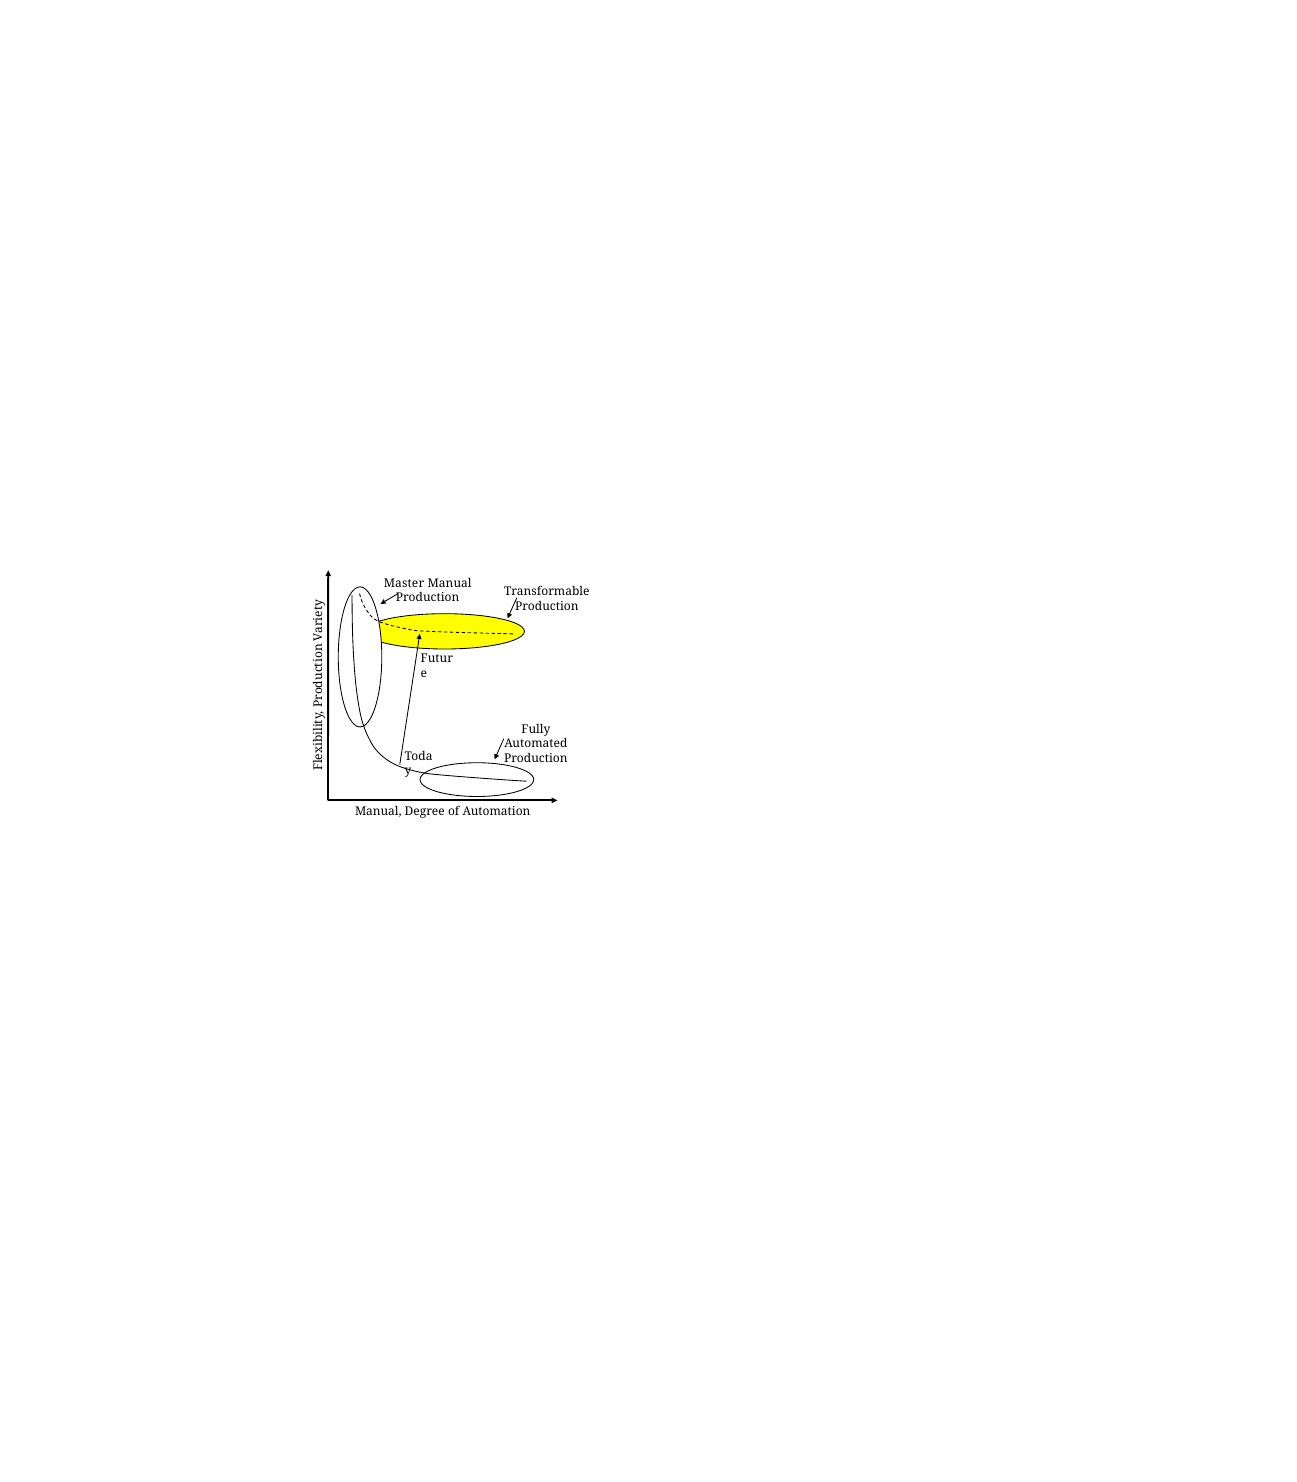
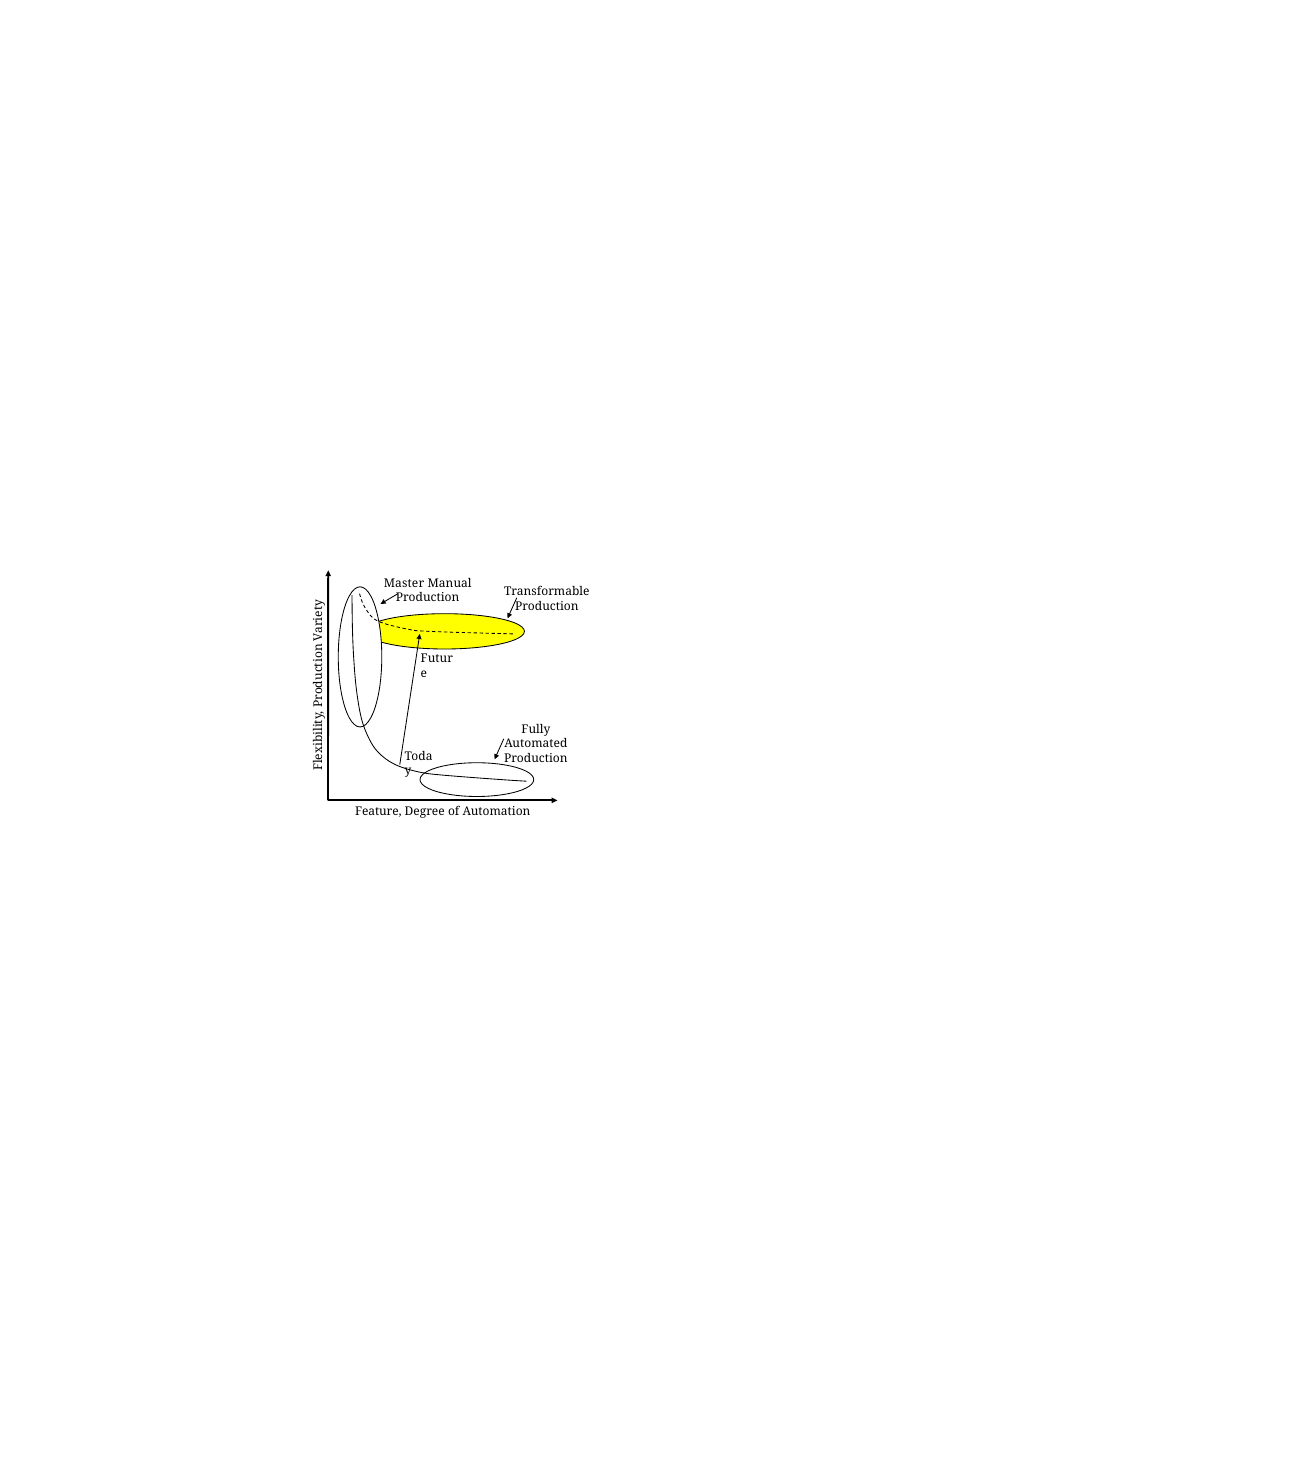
Manual: Manual -> Feature (378, 812)
